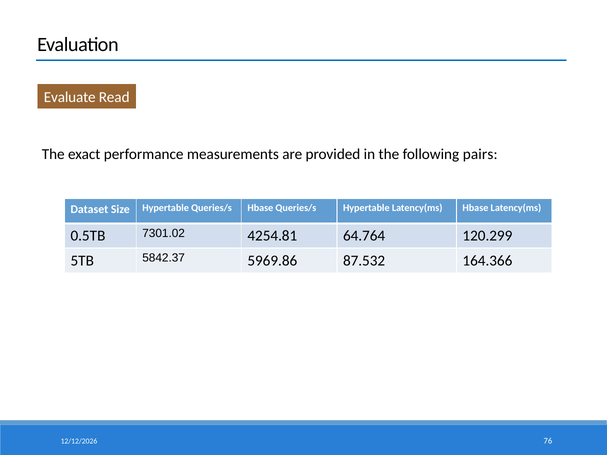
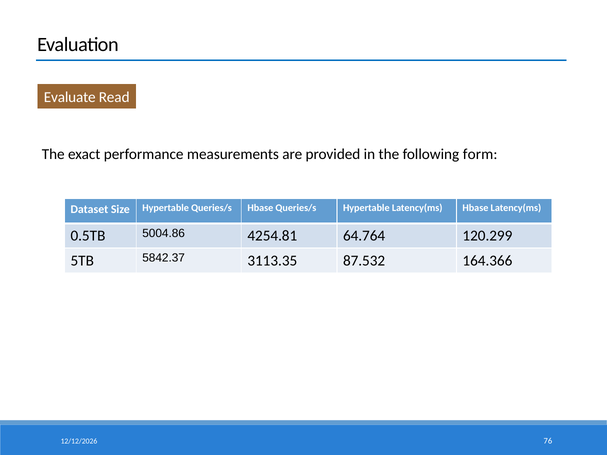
pairs: pairs -> form (480, 154)
7301.02: 7301.02 -> 5004.86 (164, 233)
5969.86: 5969.86 -> 3113.35 (272, 261)
